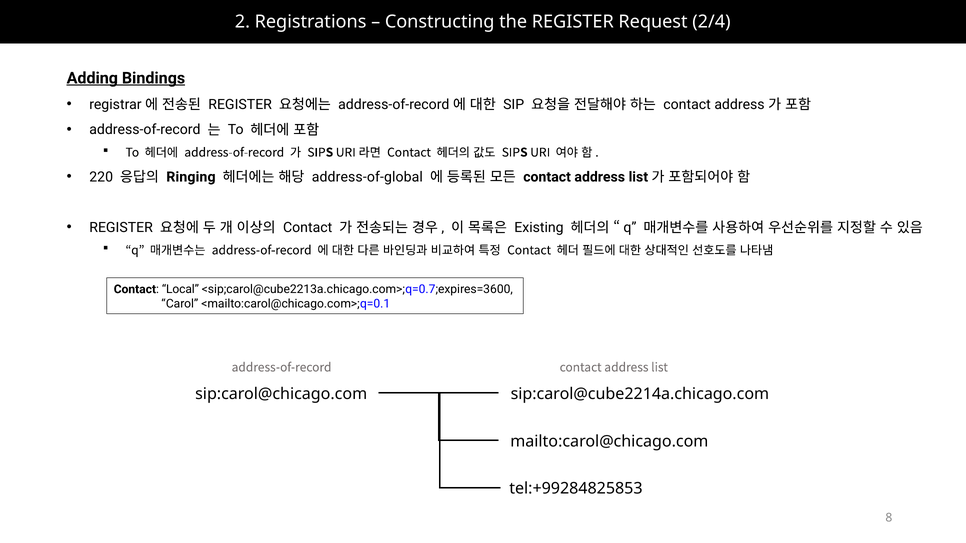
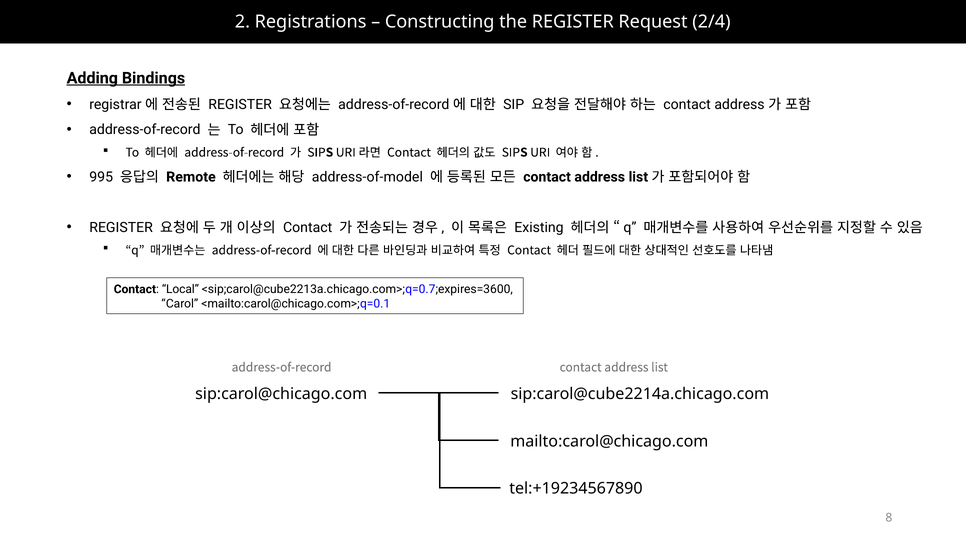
220: 220 -> 995 (101, 177)
address-of-global: address-of-global -> address-of-model (367, 177)
Ringing: Ringing -> Remote (191, 177)
tel:+99284825853: tel:+99284825853 -> tel:+19234567890 (576, 489)
